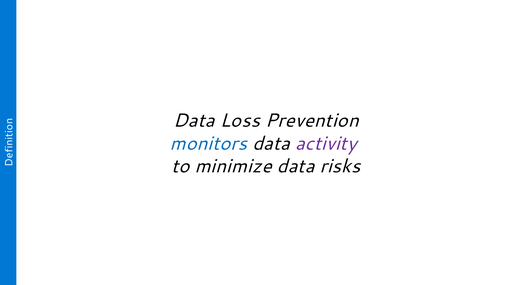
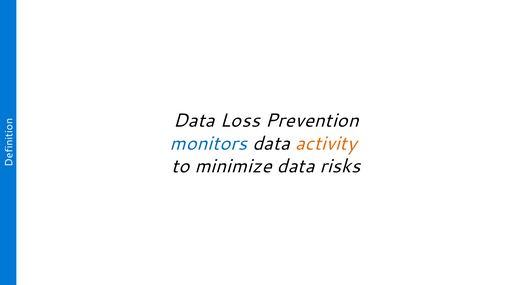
activity colour: purple -> orange (326, 144)
